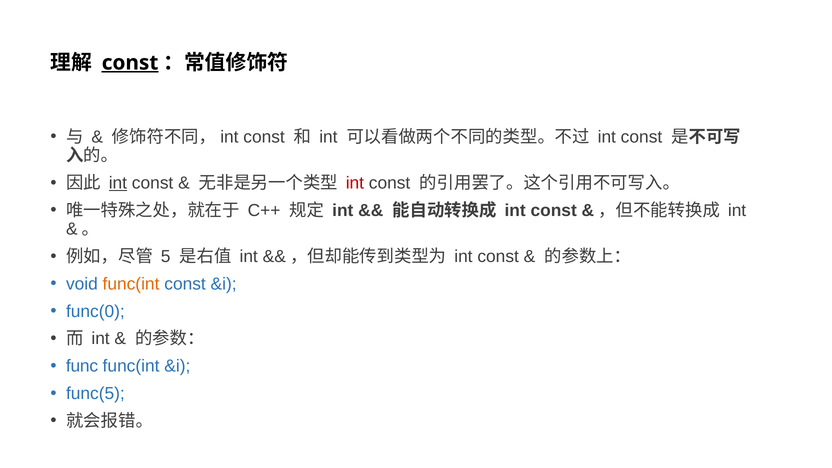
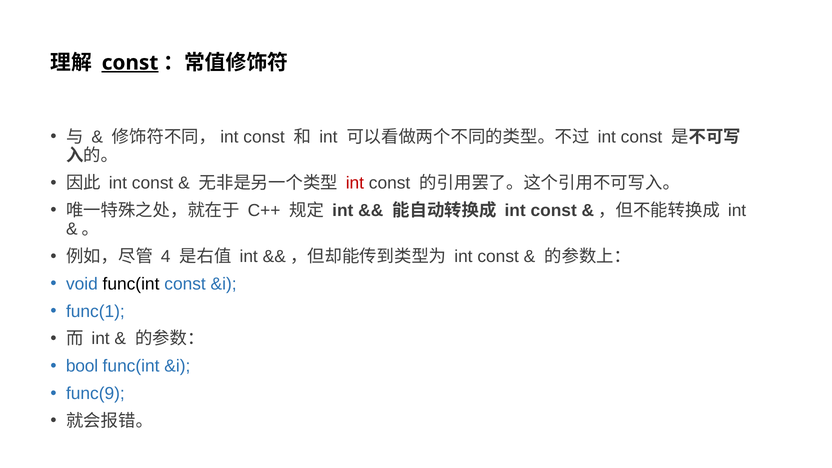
int underline: present -> none (118, 183)
5: 5 -> 4 (166, 257)
func(int colour: orange -> black (131, 284)
func(0: func(0 -> func(1 (95, 311)
func: func -> bool (82, 366)
func(5: func(5 -> func(9 (95, 394)
